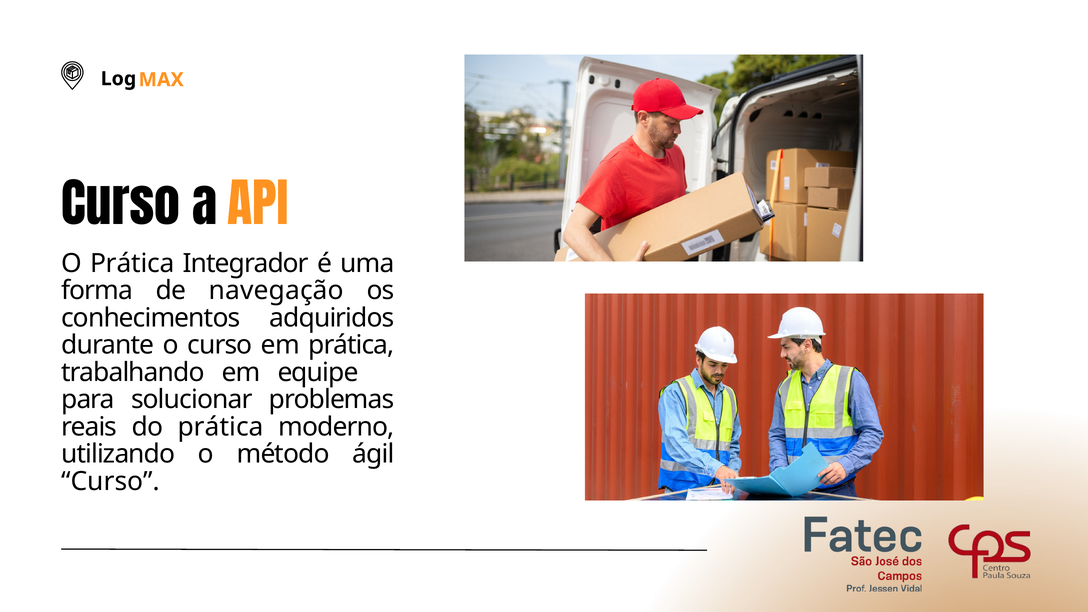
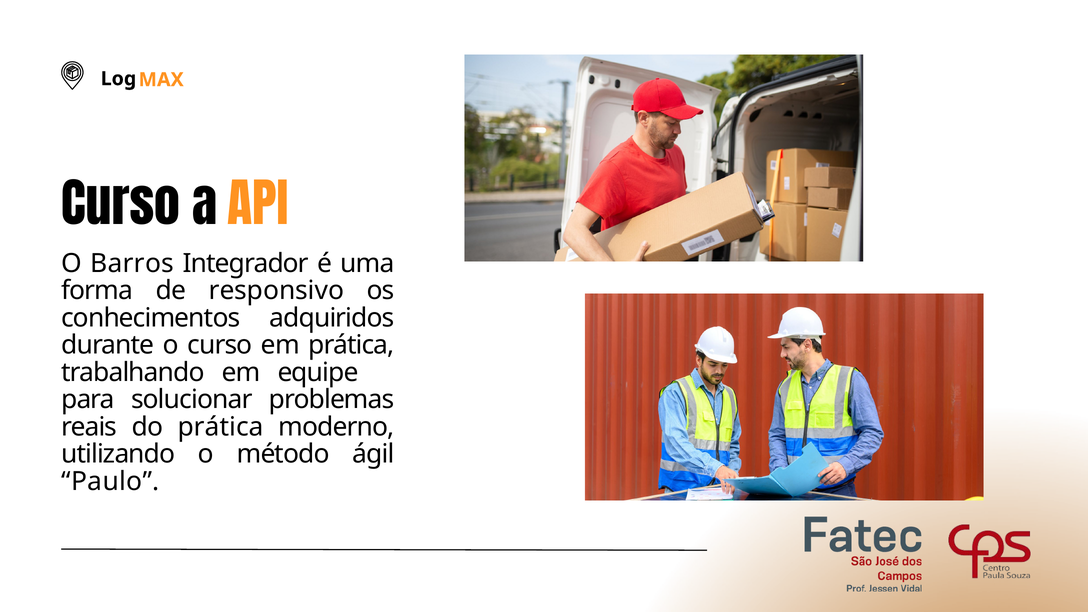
O Prática: Prática -> Barros (132, 263)
navegação: navegação -> responsivo (276, 291)
Curso: Curso -> Paulo (110, 481)
